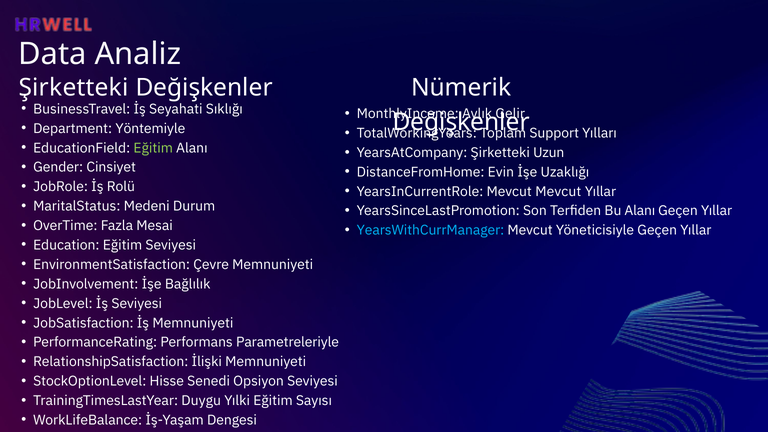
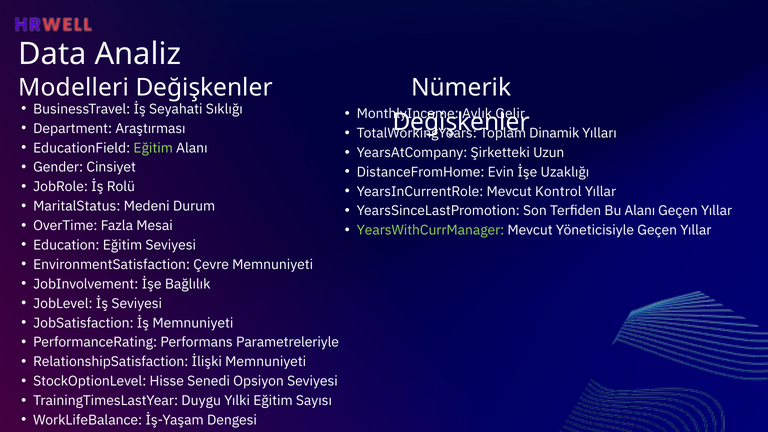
Şirketteki: Şirketteki -> Modelleri (74, 88)
Yöntemiyle: Yöntemiyle -> Araştırması (150, 129)
Support: Support -> Dinamik (554, 133)
Mevcut Mevcut: Mevcut -> Kontrol (558, 192)
YearsWithCurrManager colour: light blue -> light green (430, 230)
